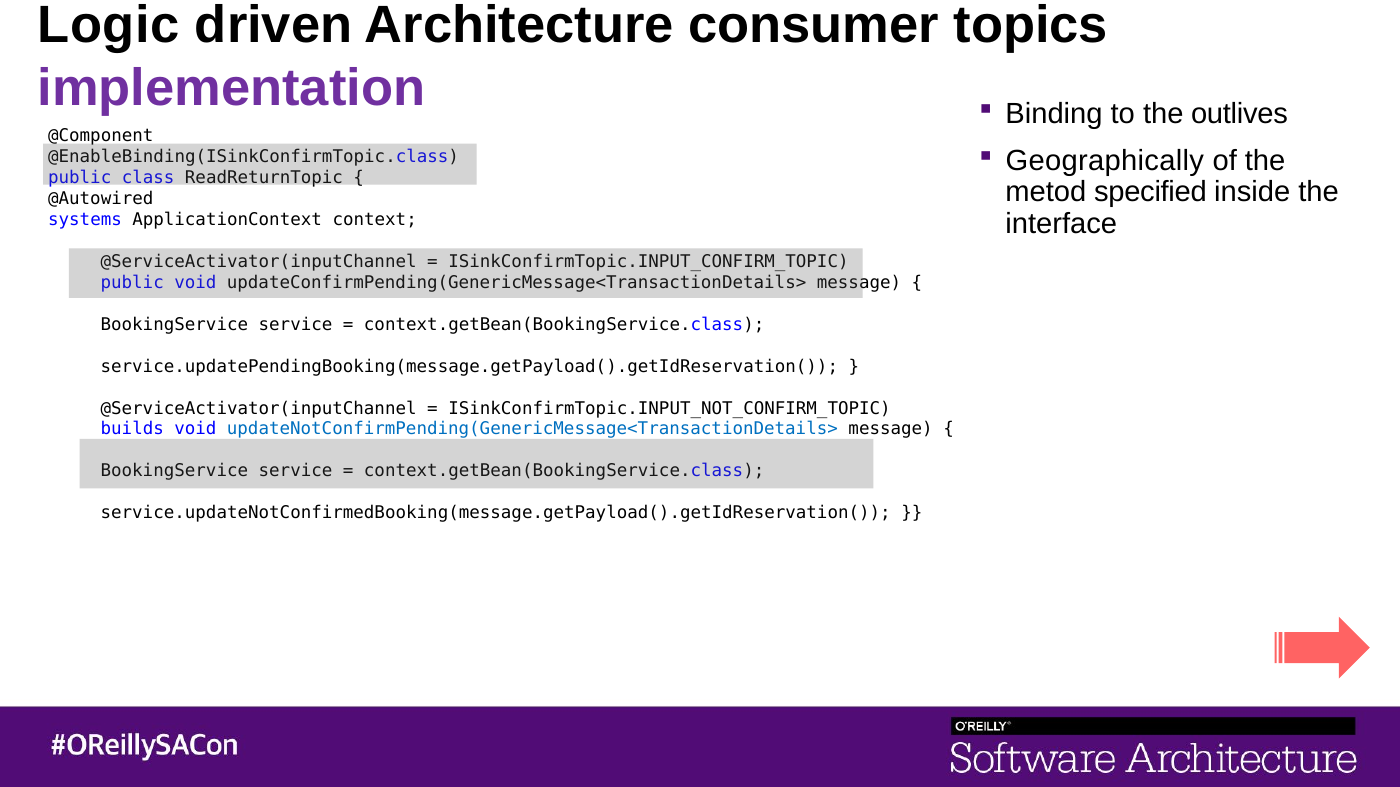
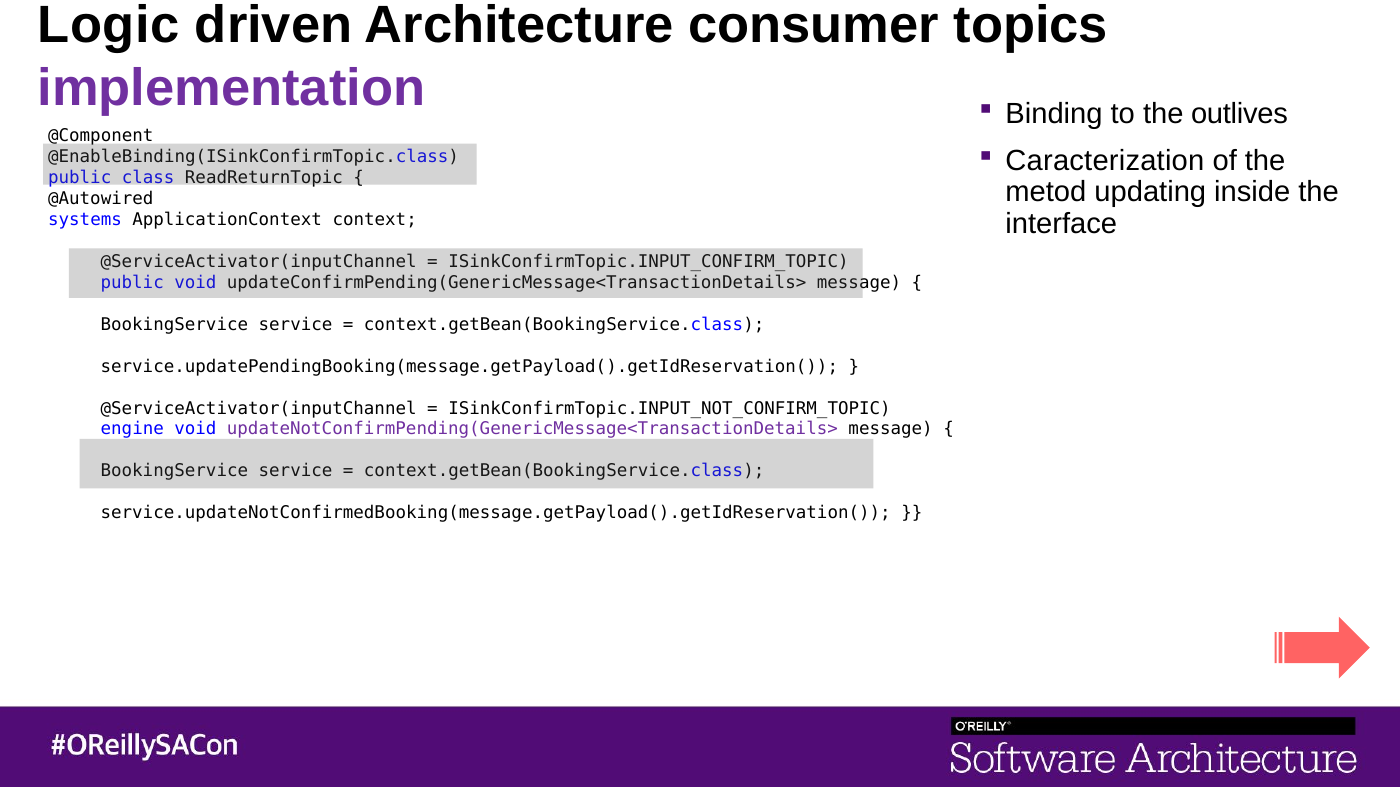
Geographically: Geographically -> Caracterization (1105, 161)
specified: specified -> updating (1150, 192)
builds: builds -> engine (132, 429)
updateNotConfirmPending(GenericMessage<TransactionDetails> colour: blue -> purple (532, 429)
